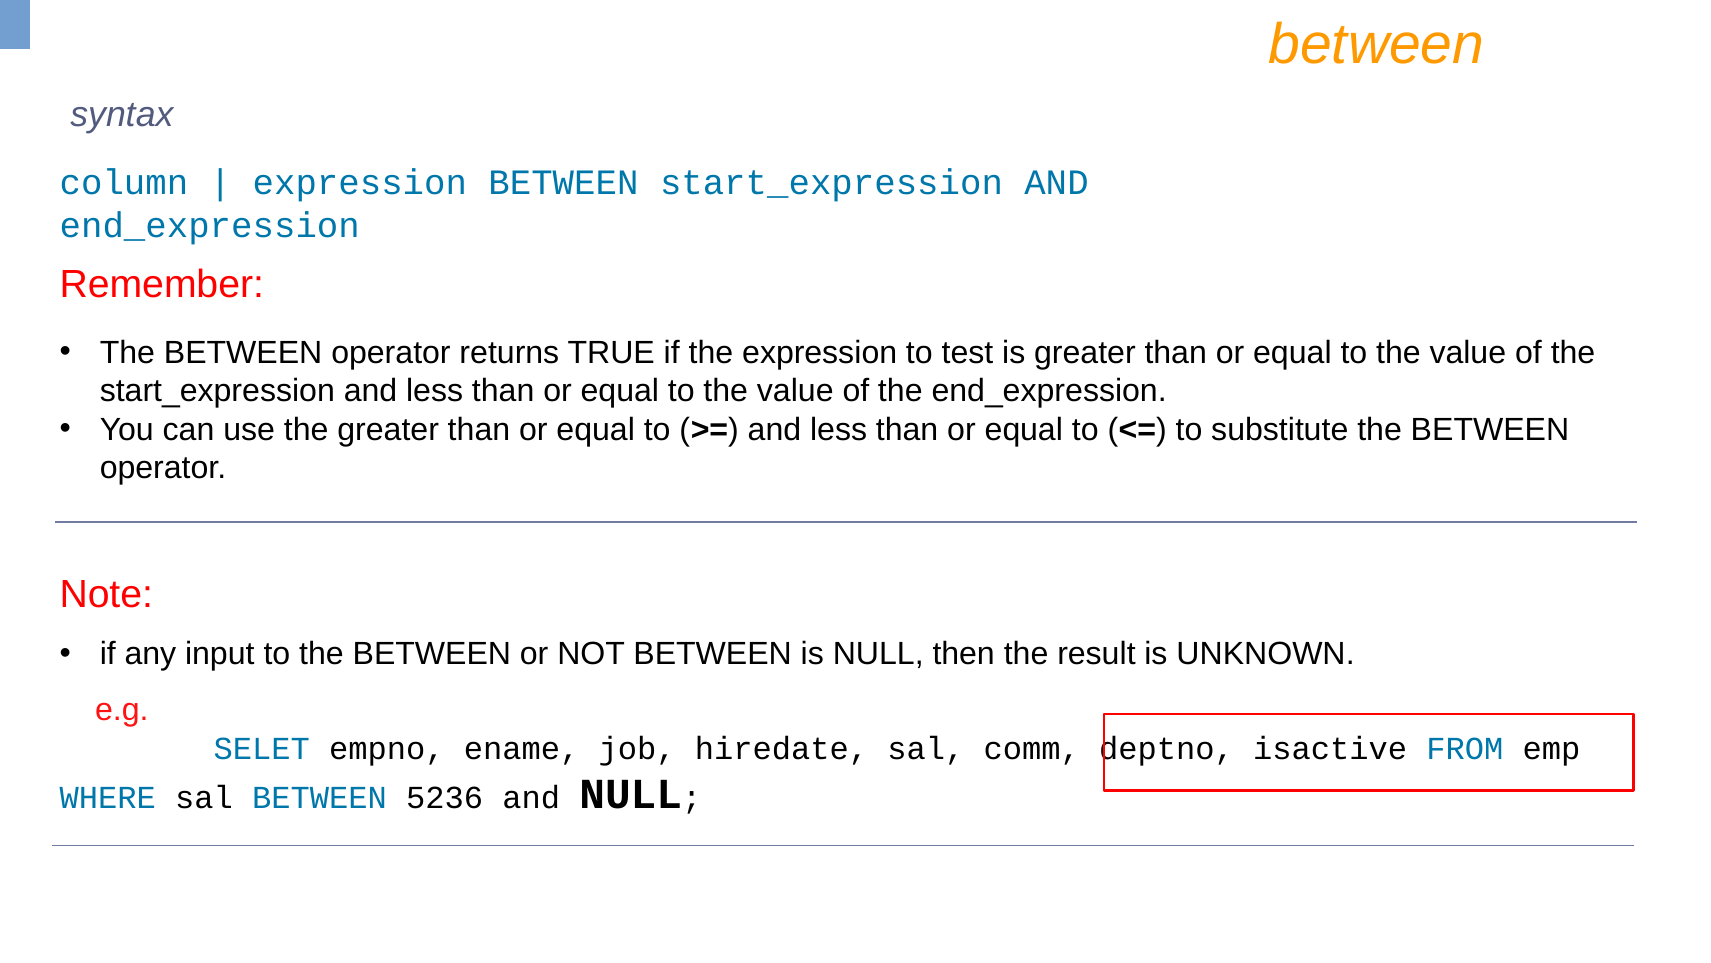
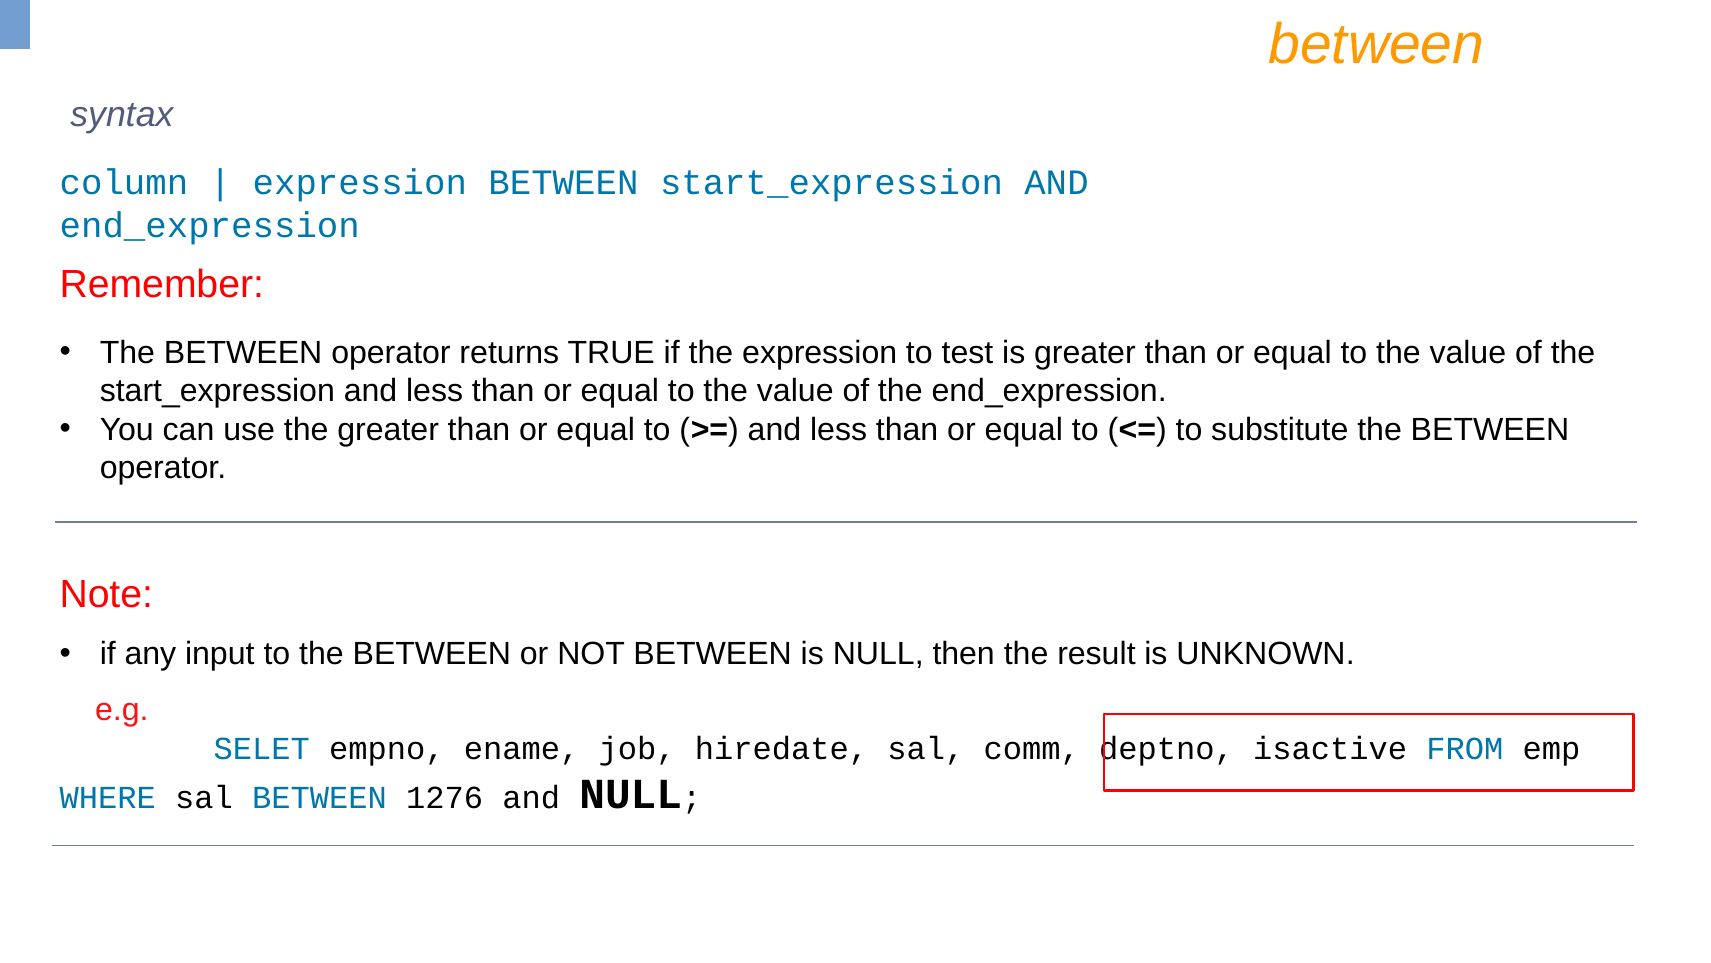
5236: 5236 -> 1276 (445, 797)
